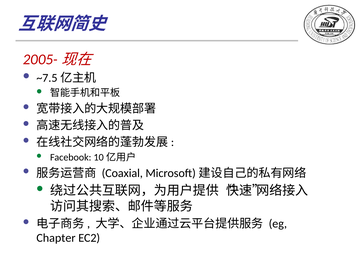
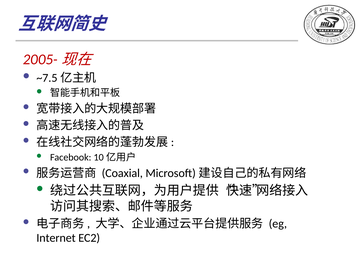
Chapter: Chapter -> Internet (56, 237)
